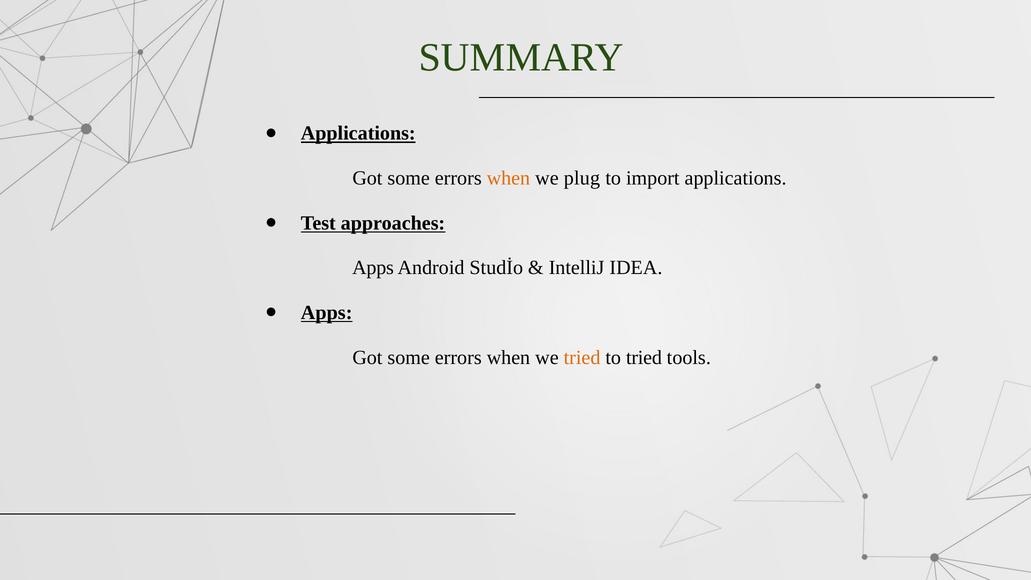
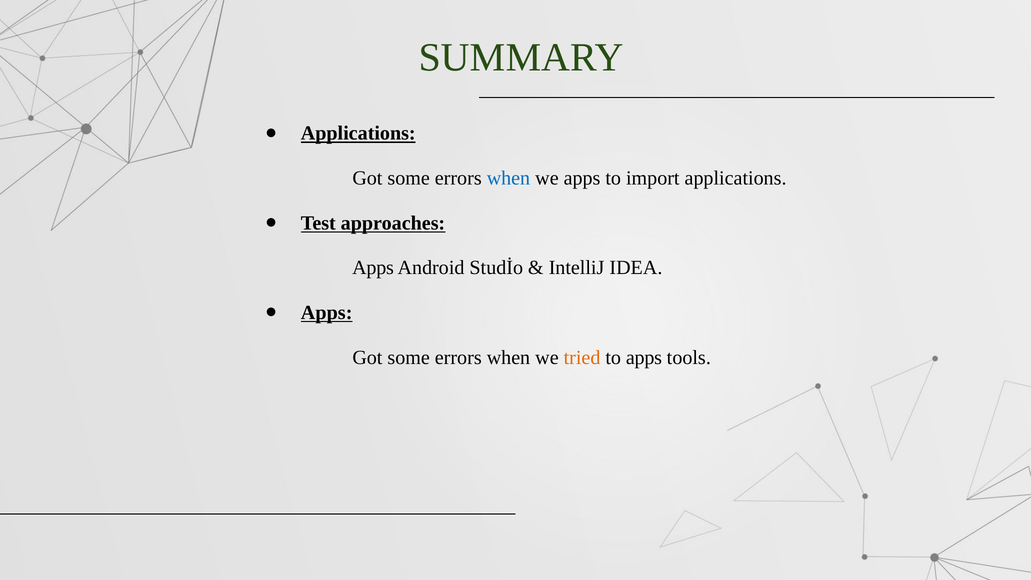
when colour: orange -> blue (508, 178)
we plug: plug -> apps (582, 178)
to tried: tried -> apps (644, 357)
